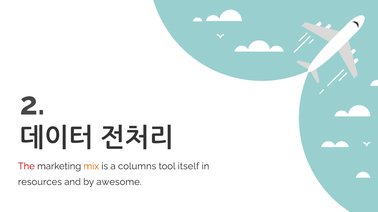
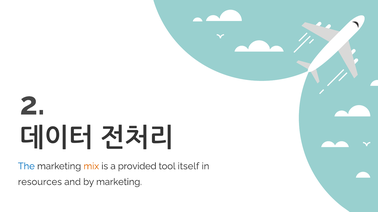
The colour: red -> blue (26, 167)
columns: columns -> provided (137, 167)
by awesome: awesome -> marketing (119, 182)
